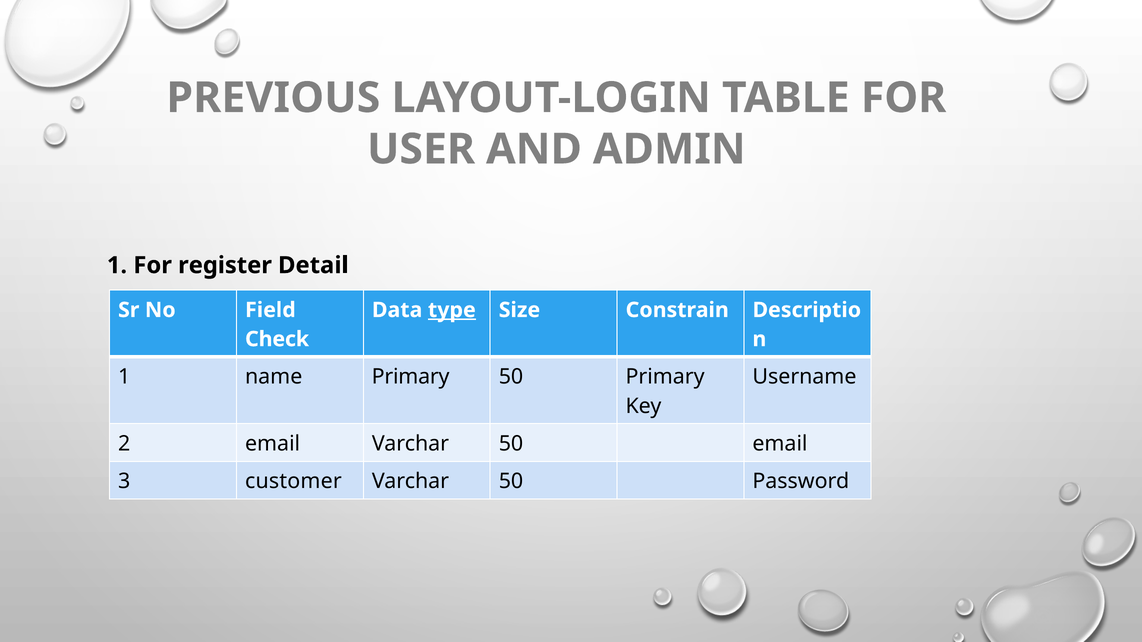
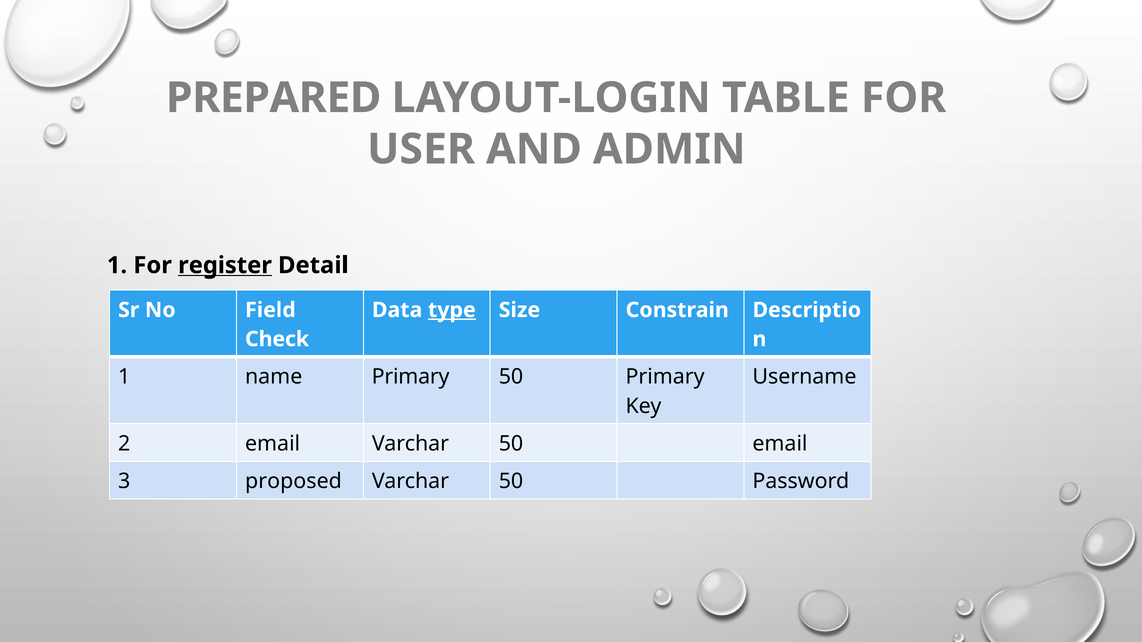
PREVIOUS: PREVIOUS -> PREPARED (274, 98)
register underline: none -> present (225, 265)
customer: customer -> proposed (293, 482)
